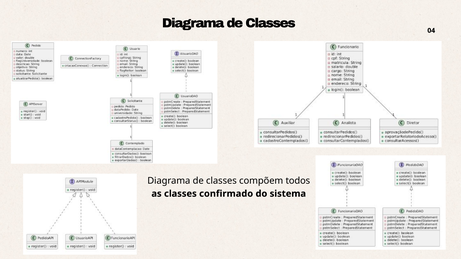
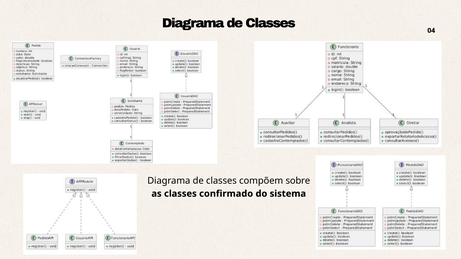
todos: todos -> sobre (298, 181)
